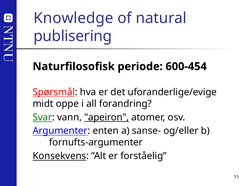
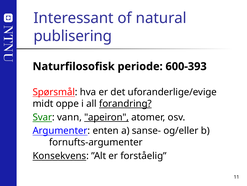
Knowledge: Knowledge -> Interessant (74, 18)
600-454: 600-454 -> 600-393 (186, 66)
forandring underline: none -> present (125, 103)
